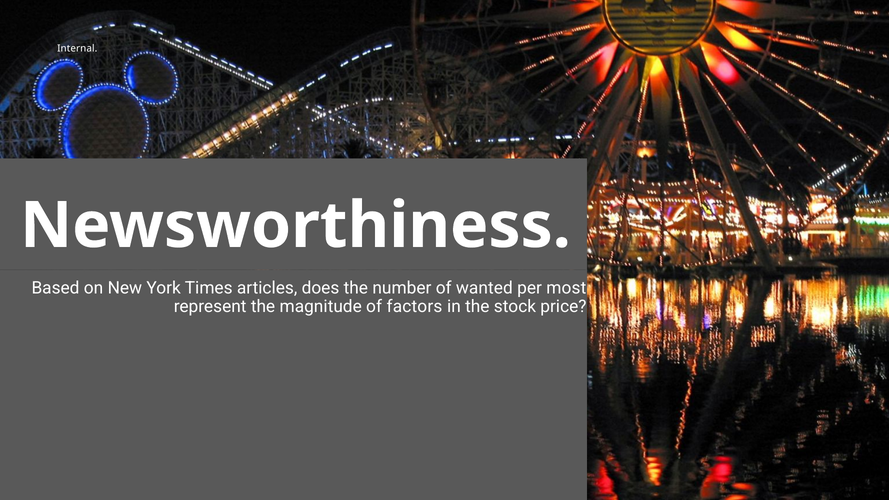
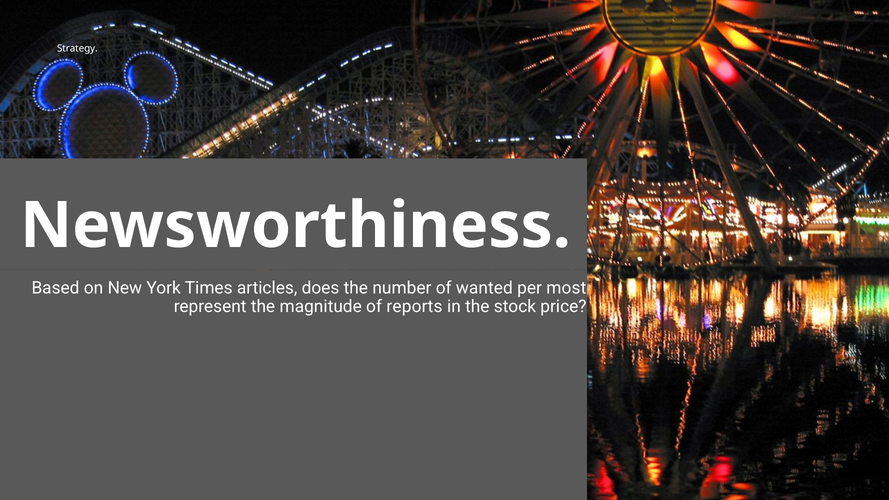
Internal: Internal -> Strategy (77, 49)
factors: factors -> reports (414, 307)
